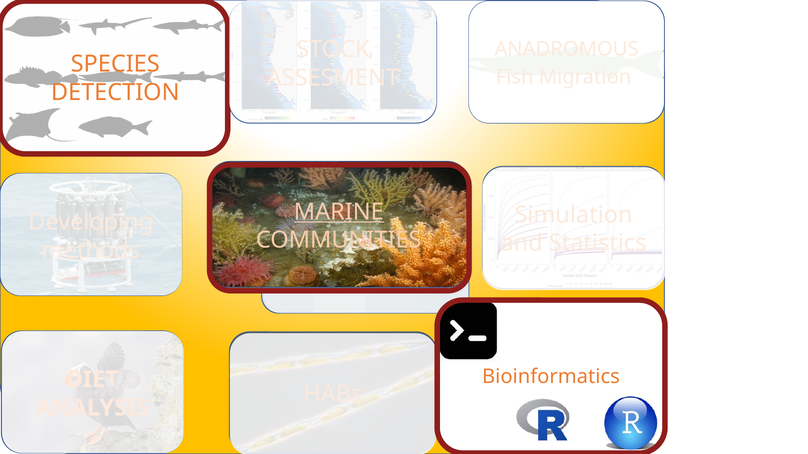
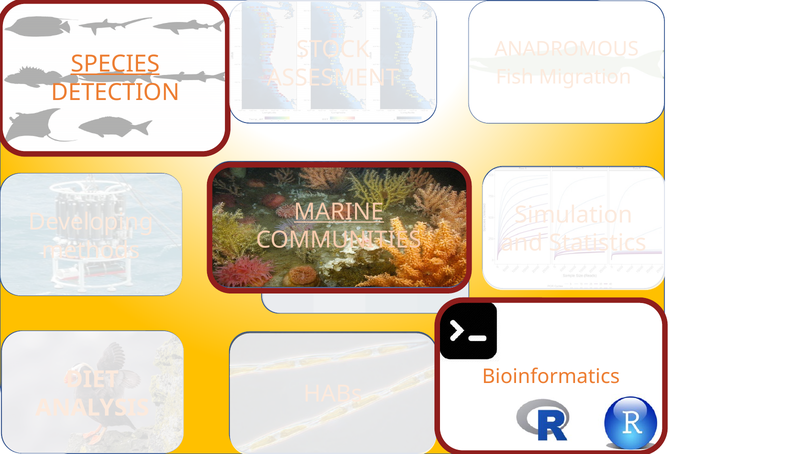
SPECIES underline: none -> present (115, 64)
